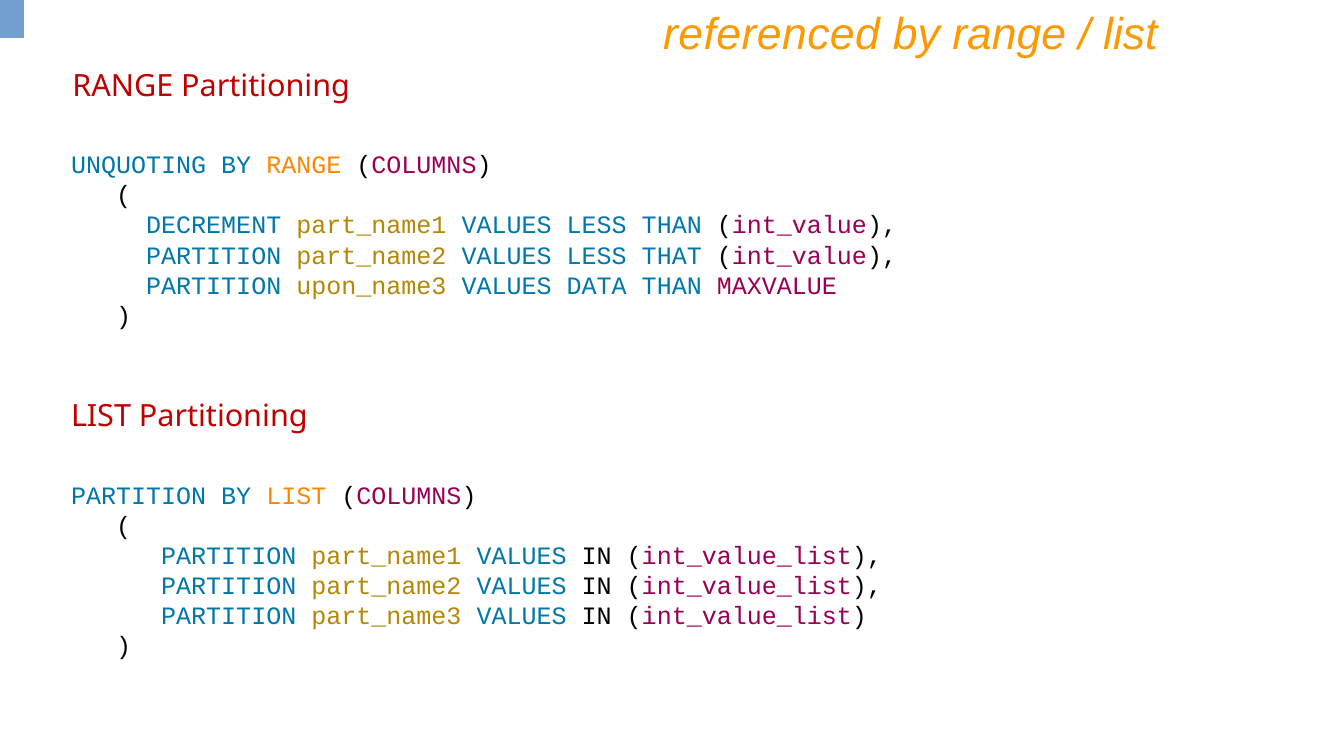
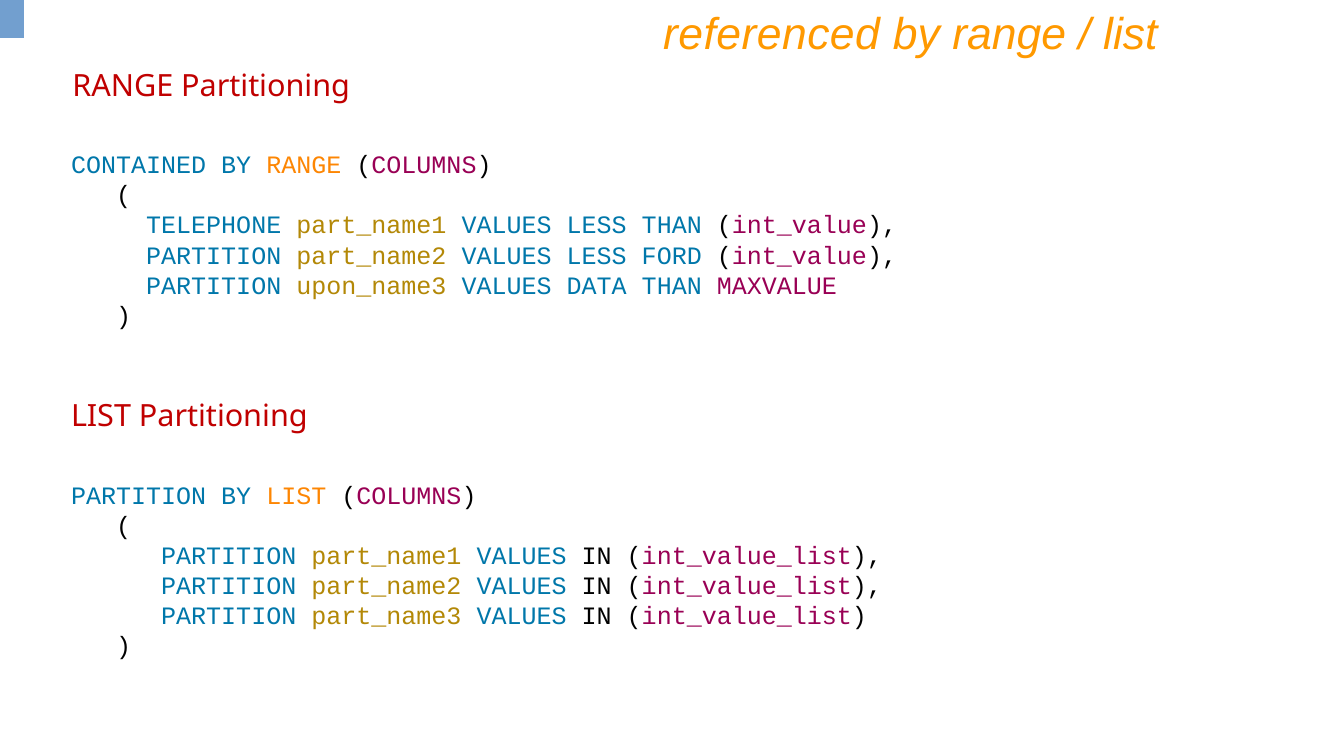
UNQUOTING: UNQUOTING -> CONTAINED (139, 166)
DECREMENT: DECREMENT -> TELEPHONE (214, 226)
THAT: THAT -> FORD (672, 256)
